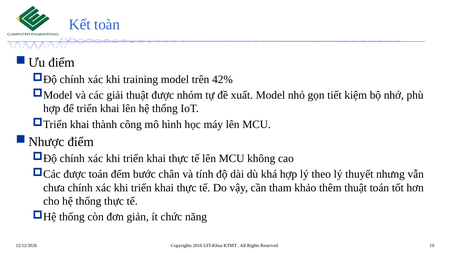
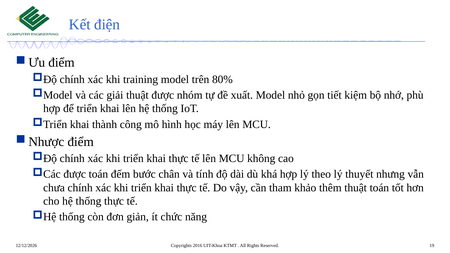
toàn: toàn -> điện (107, 24)
42%: 42% -> 80% (222, 79)
